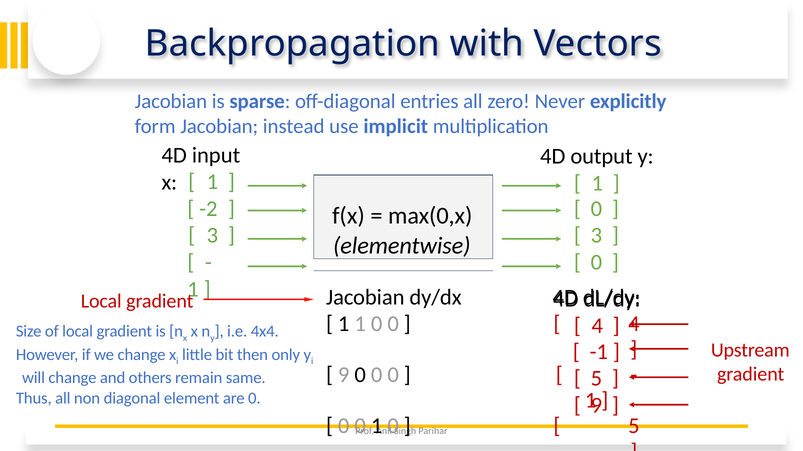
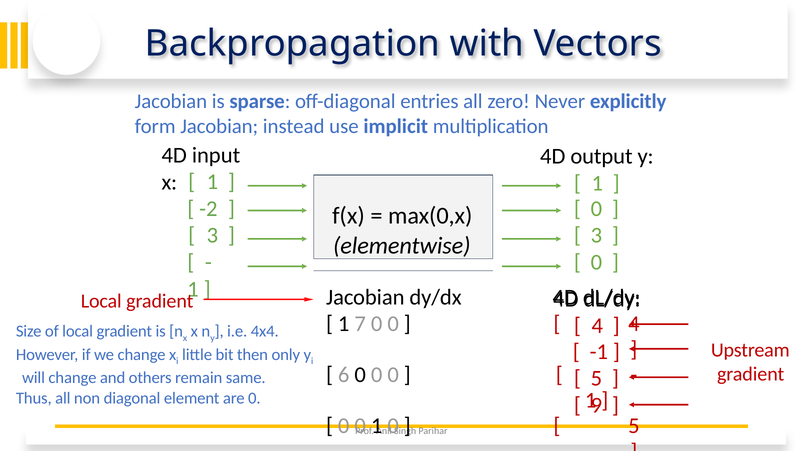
1 1: 1 -> 7 (360, 324)
9: 9 -> 6 (344, 375)
